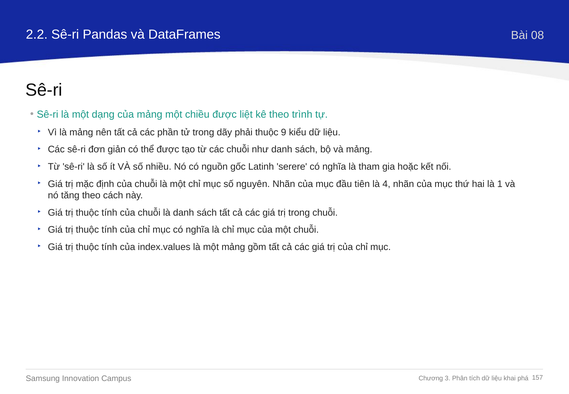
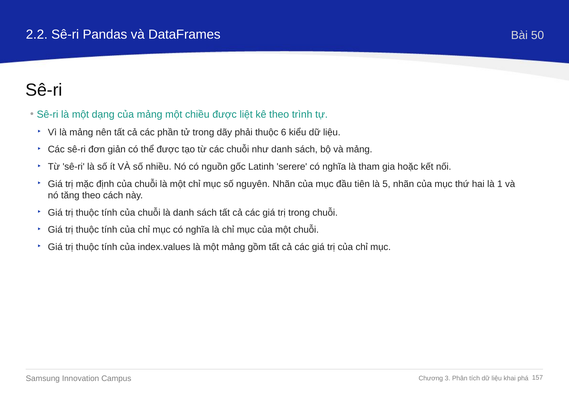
08: 08 -> 50 (538, 35)
9: 9 -> 6 (284, 132)
4: 4 -> 5 (386, 184)
